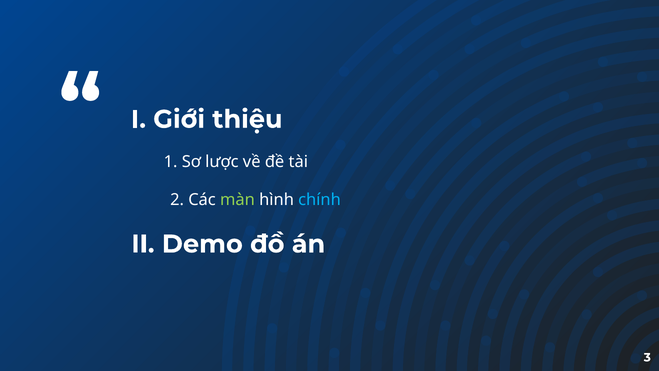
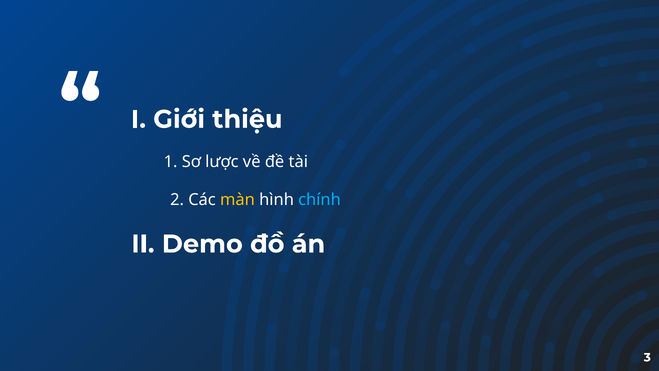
màn colour: light green -> yellow (237, 200)
